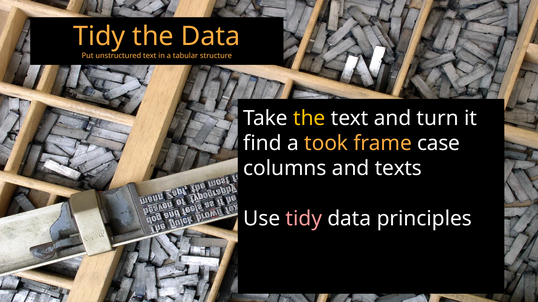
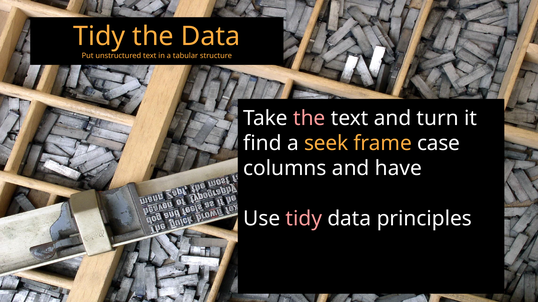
the colour: yellow -> pink (309, 118)
took: took -> seek (326, 144)
texts: texts -> have (398, 169)
